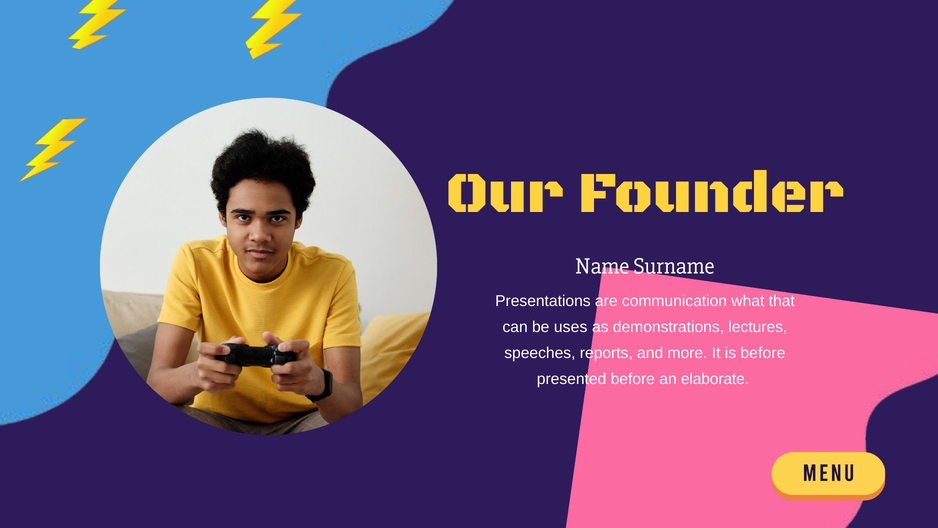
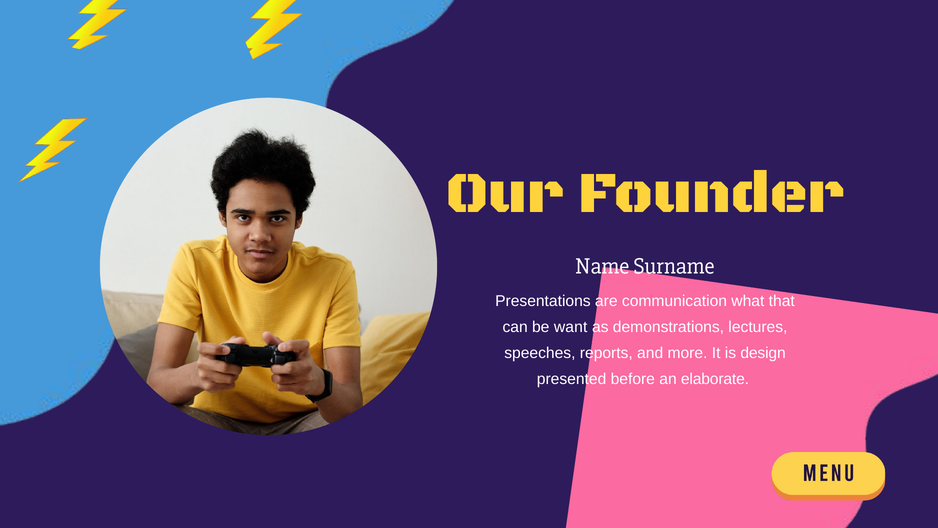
uses: uses -> want (571, 327)
is before: before -> design (763, 353)
